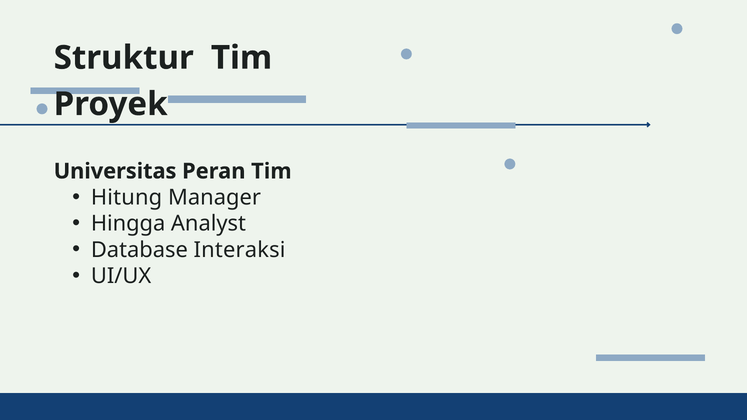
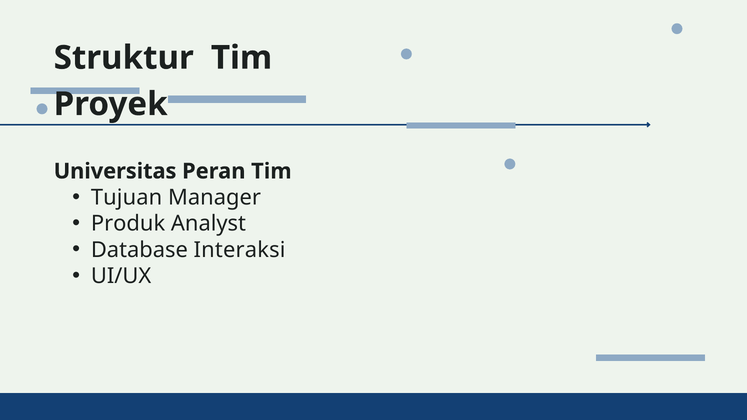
Hitung: Hitung -> Tujuan (127, 198)
Hingga: Hingga -> Produk (128, 224)
